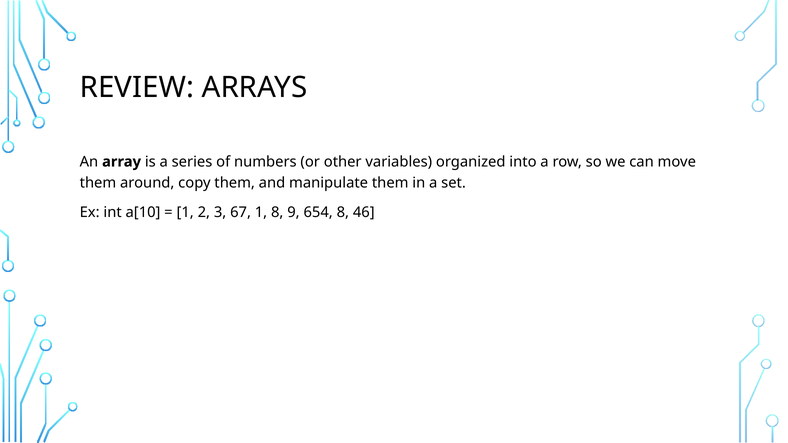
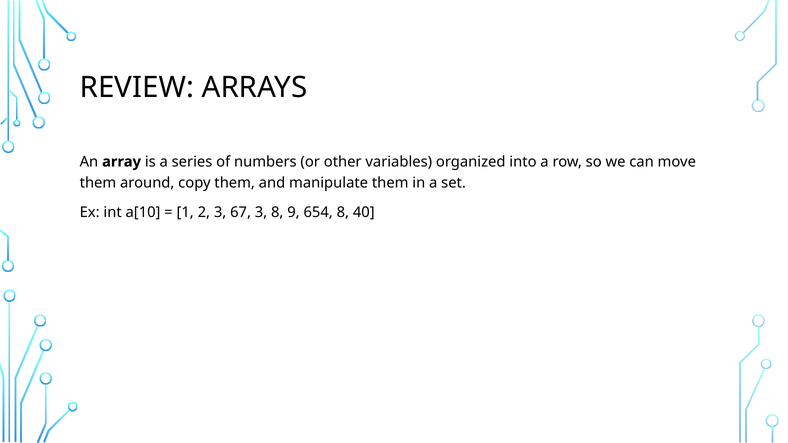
67 1: 1 -> 3 (261, 213)
46: 46 -> 40 (364, 213)
